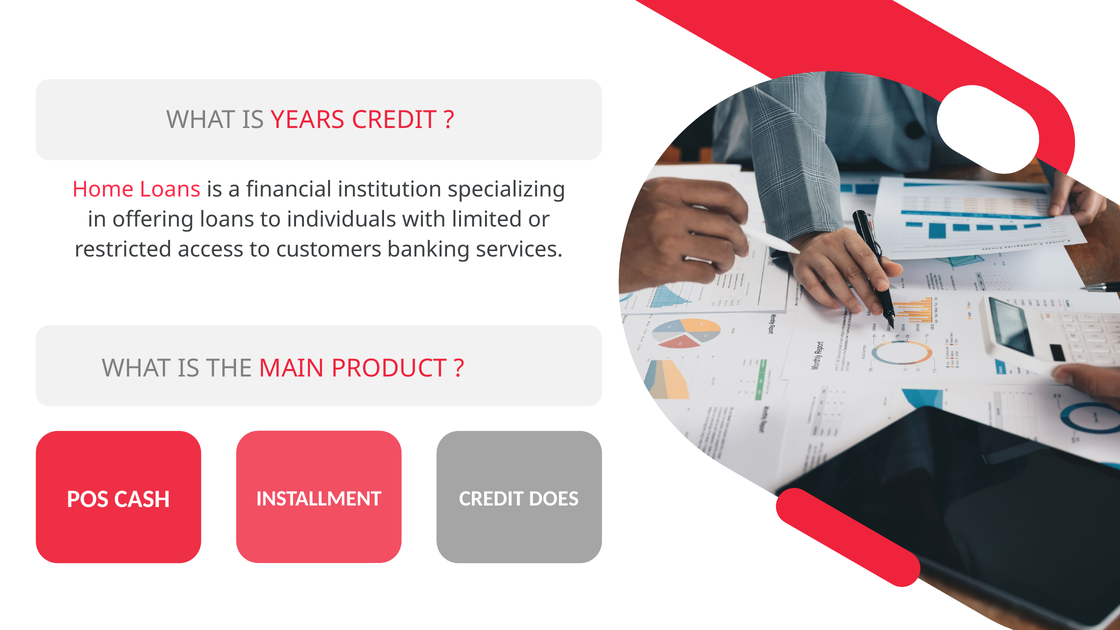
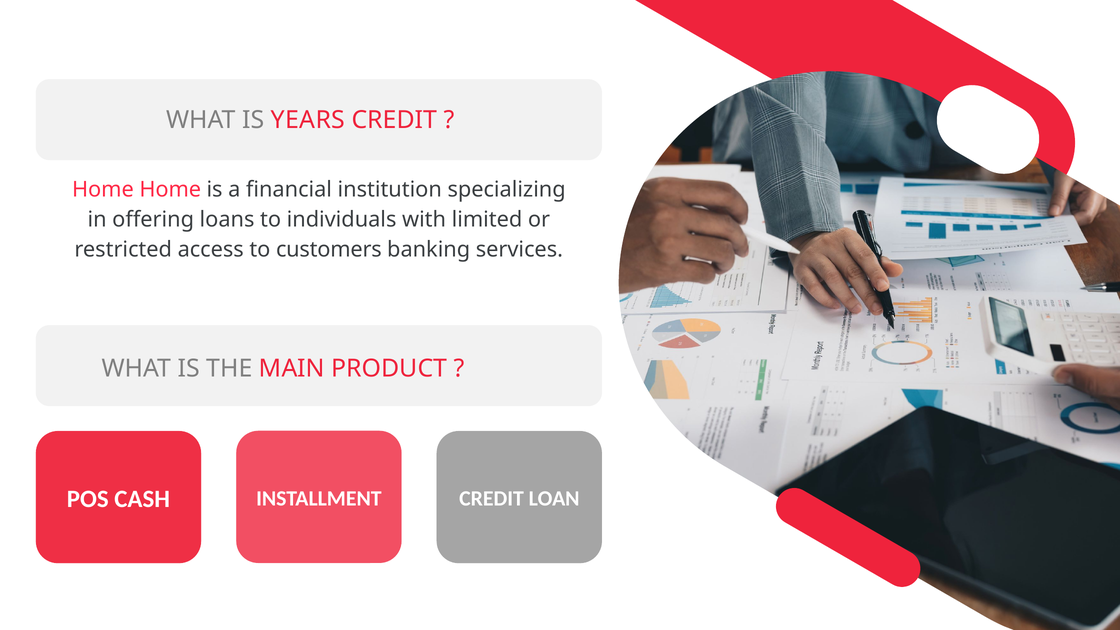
Home Loans: Loans -> Home (170, 189)
DOES: DOES -> LOAN (554, 499)
